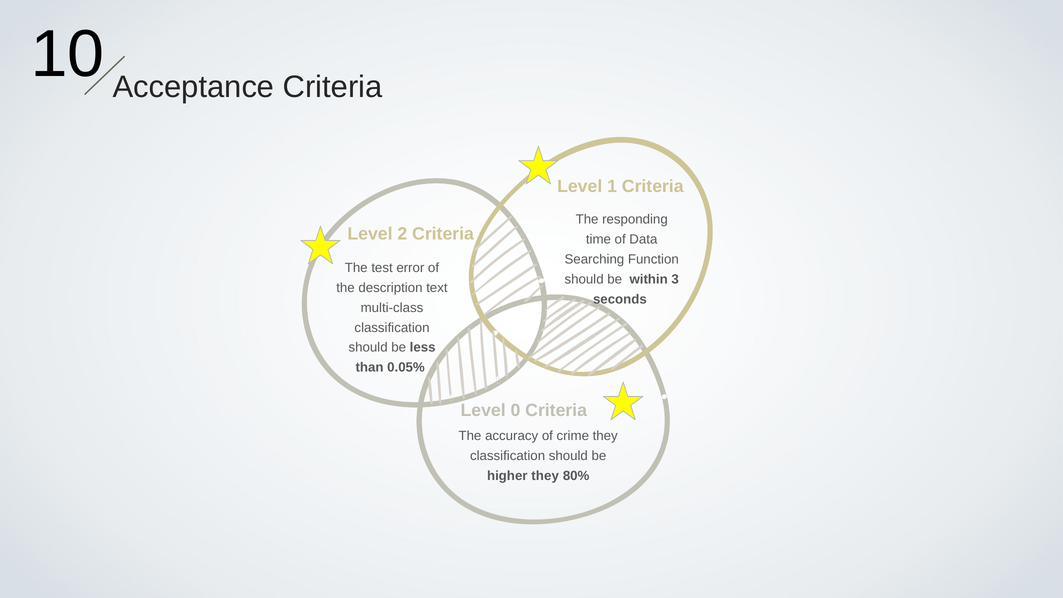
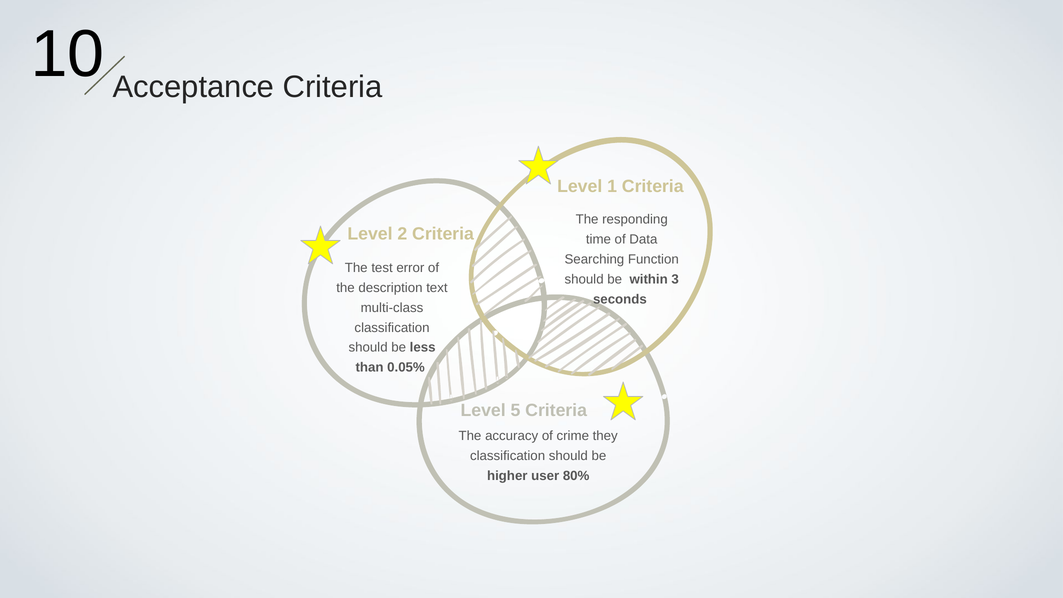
0: 0 -> 5 (516, 410)
higher they: they -> user (545, 476)
